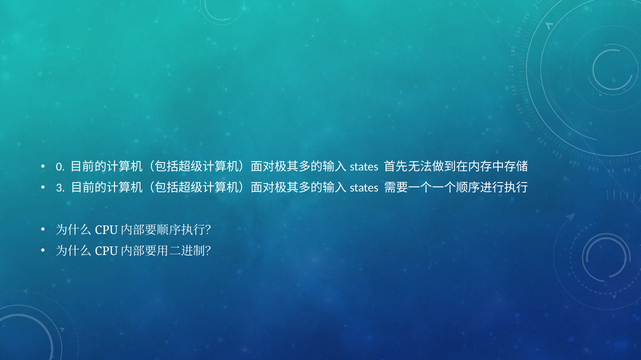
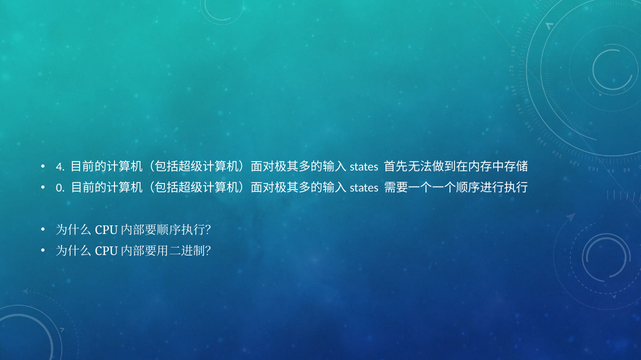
0: 0 -> 4 (60, 167)
3: 3 -> 0 (60, 188)
